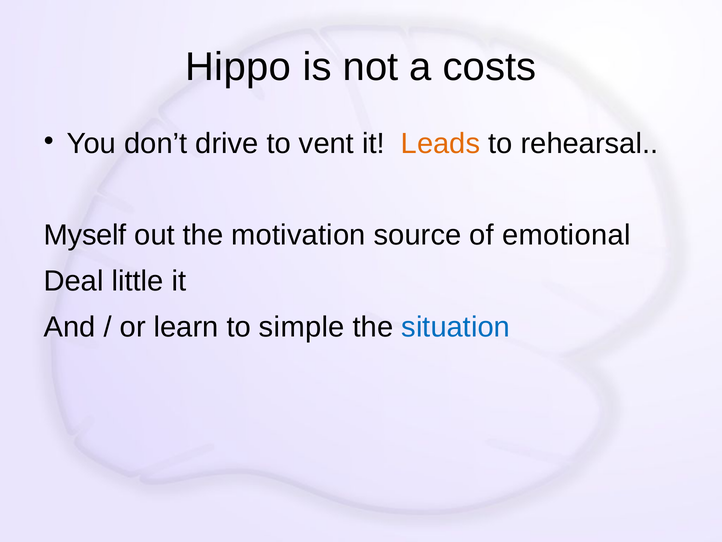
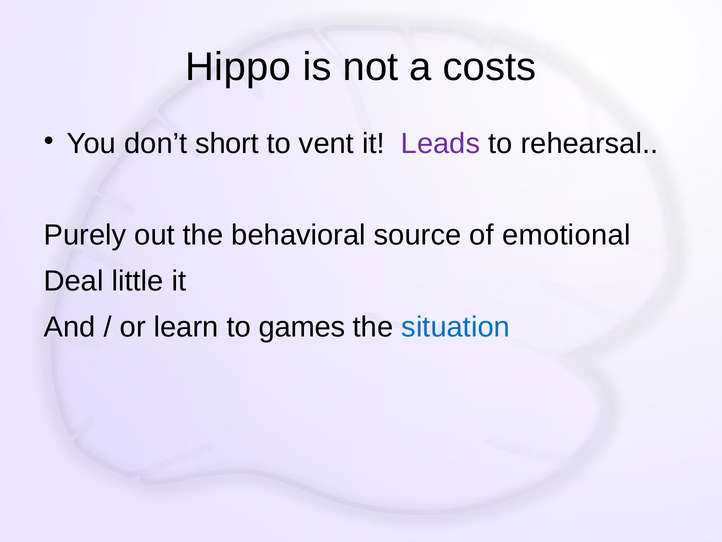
drive: drive -> short (227, 143)
Leads colour: orange -> purple (441, 143)
Myself: Myself -> Purely (85, 235)
motivation: motivation -> behavioral (299, 235)
simple: simple -> games (302, 327)
